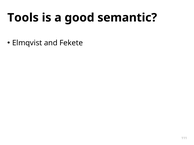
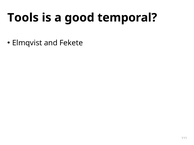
semantic: semantic -> temporal (127, 18)
